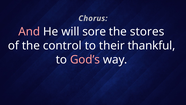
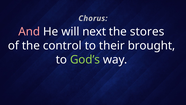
sore: sore -> next (94, 32)
thankful: thankful -> brought (151, 46)
God’s colour: pink -> light green (85, 59)
